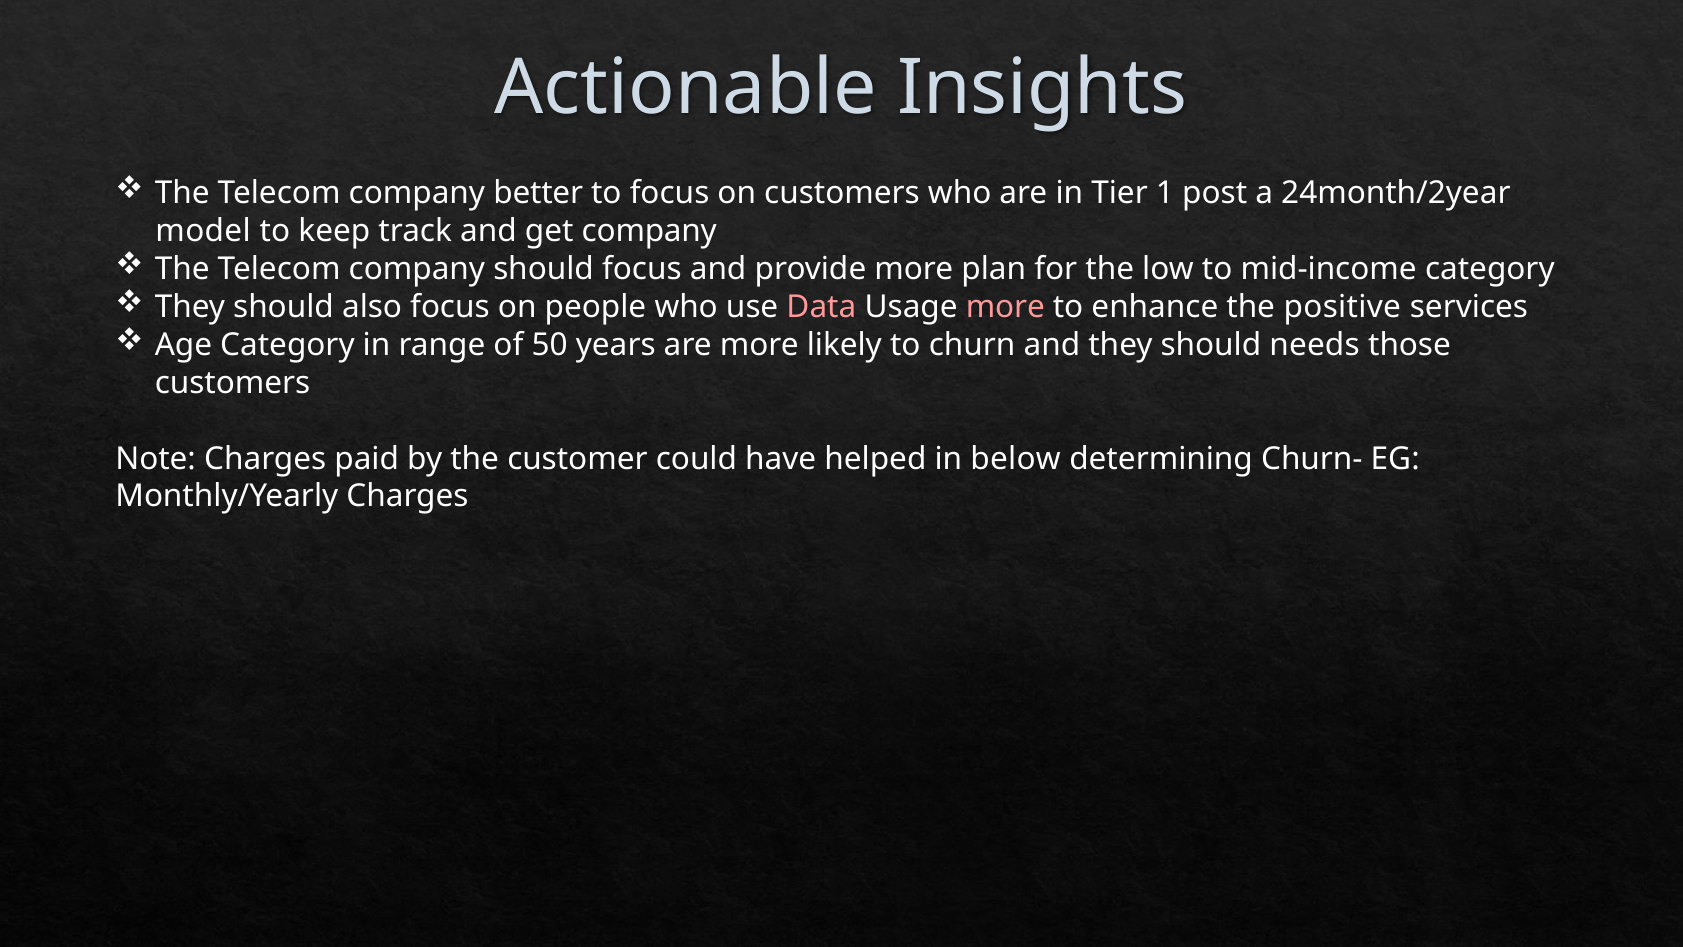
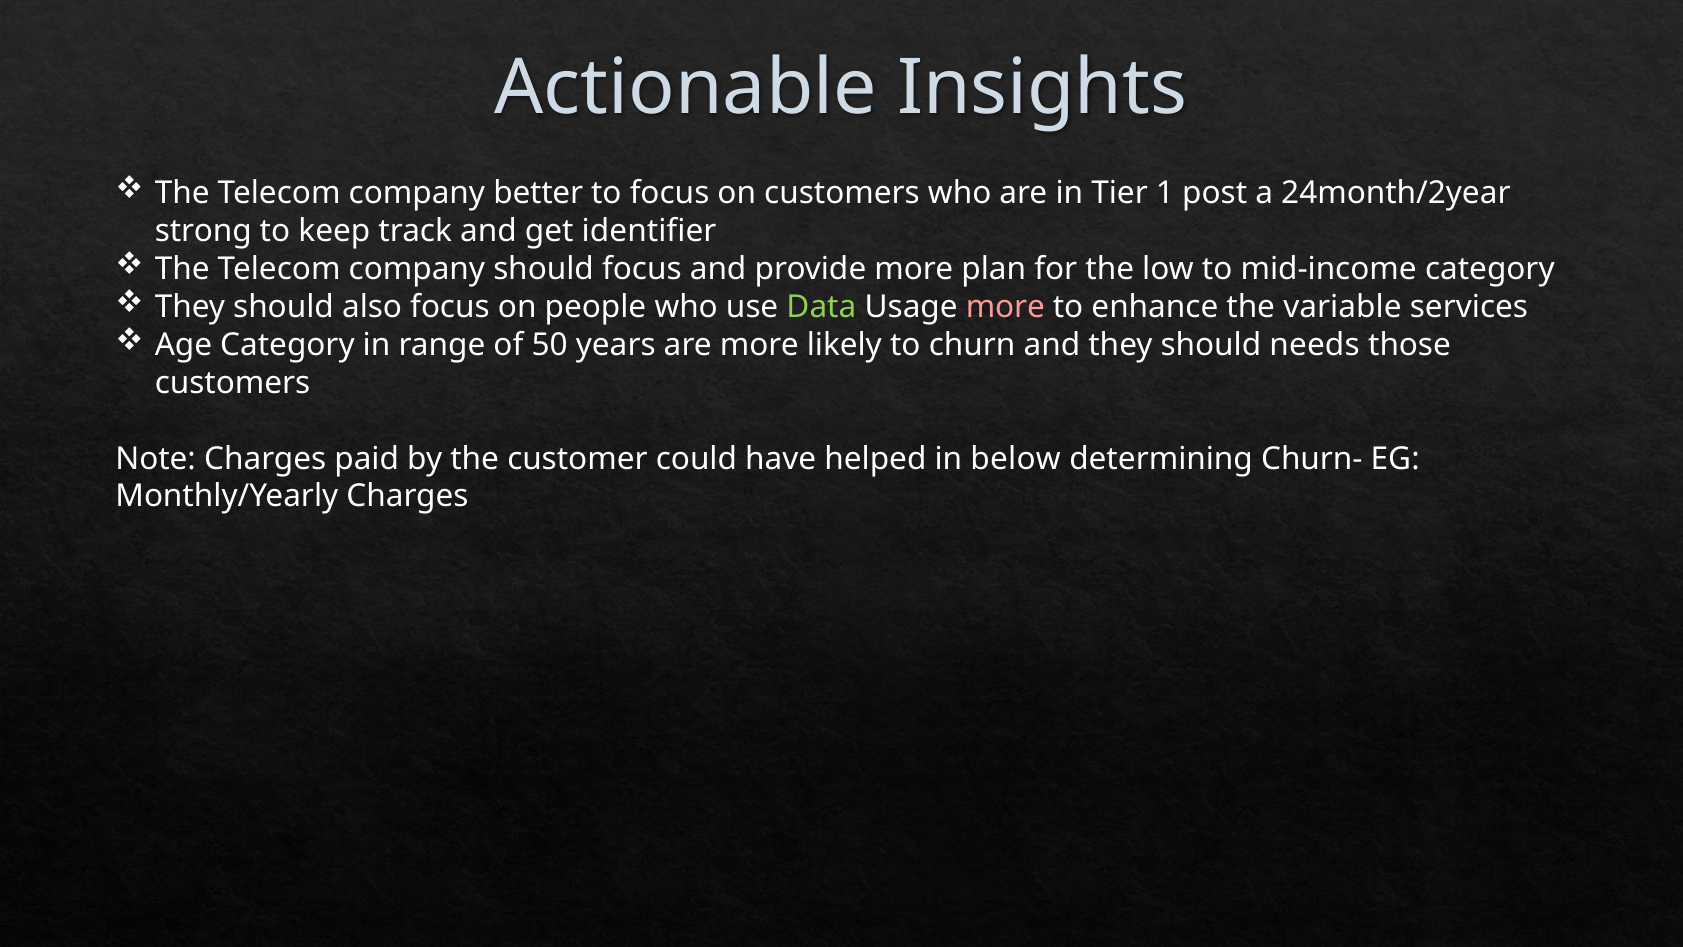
model: model -> strong (203, 231)
get company: company -> identifier (649, 231)
Data colour: pink -> light green (821, 307)
positive: positive -> variable (1342, 307)
